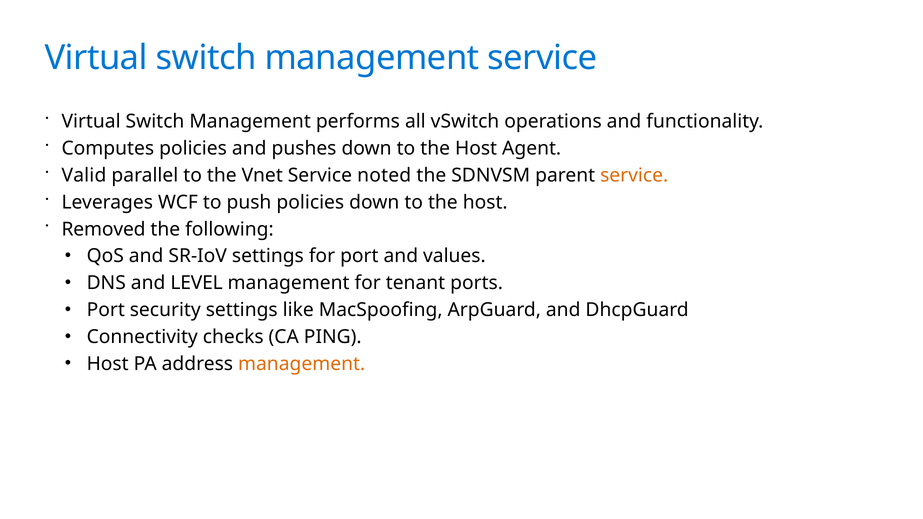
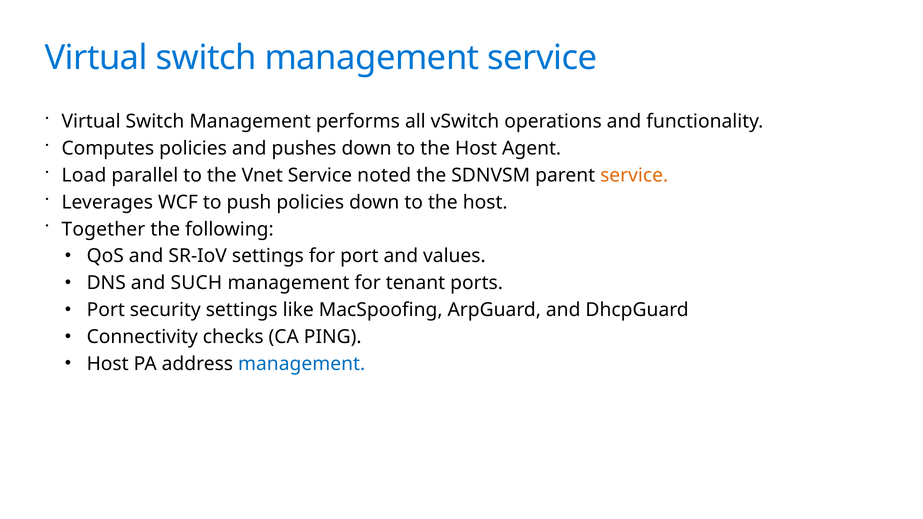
Valid: Valid -> Load (84, 175)
Removed: Removed -> Together (103, 229)
LEVEL: LEVEL -> SUCH (196, 283)
management colour: orange -> blue (302, 364)
